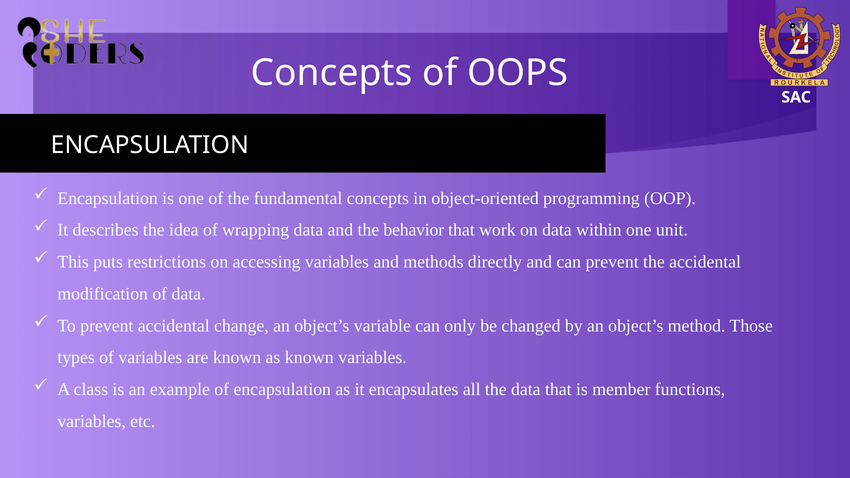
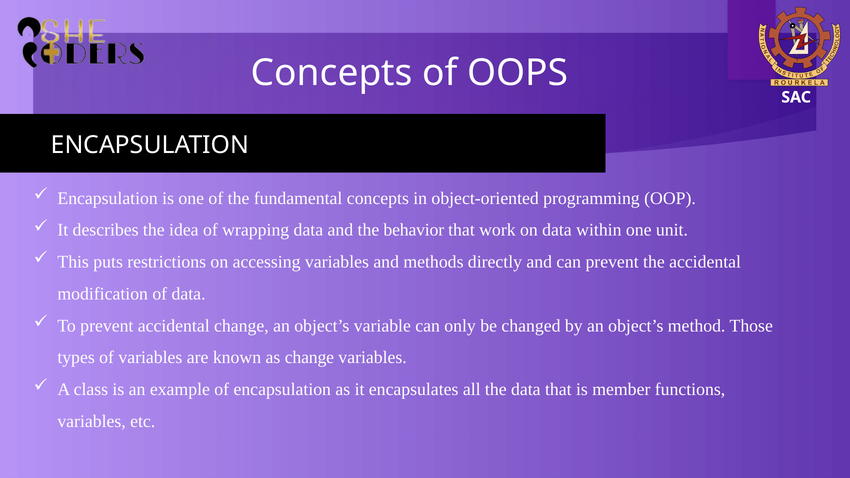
as known: known -> change (309, 358)
